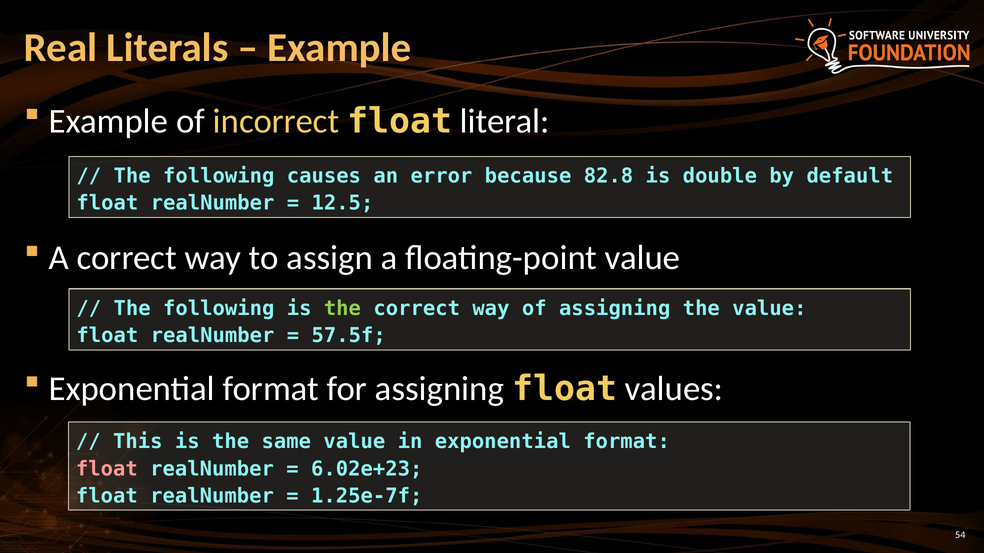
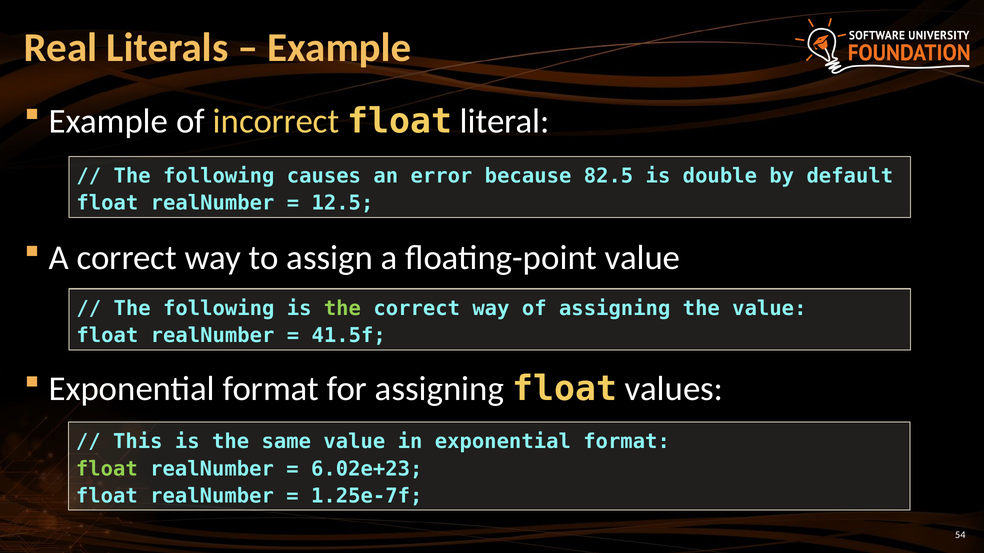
82.8: 82.8 -> 82.5 (609, 176)
57.5f: 57.5f -> 41.5f (349, 336)
float colour: pink -> light green (107, 469)
